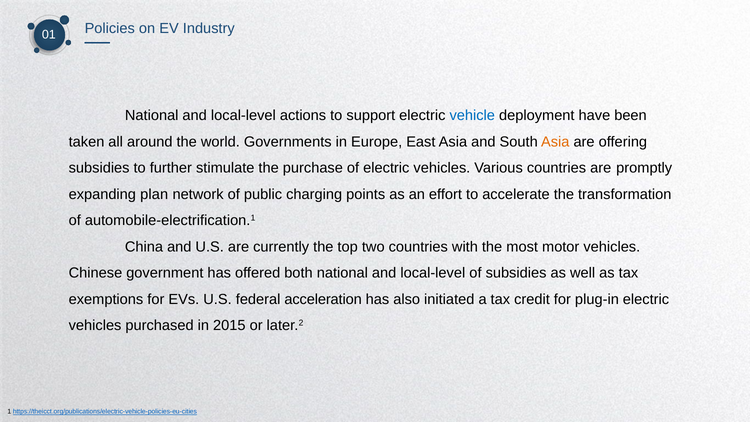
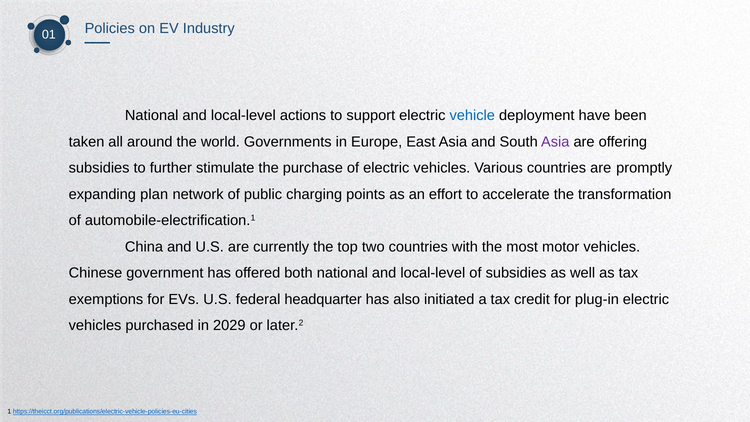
Asia colour: orange -> purple (555, 142)
acceleration: acceleration -> headquarter (323, 299)
2015: 2015 -> 2029 (229, 325)
